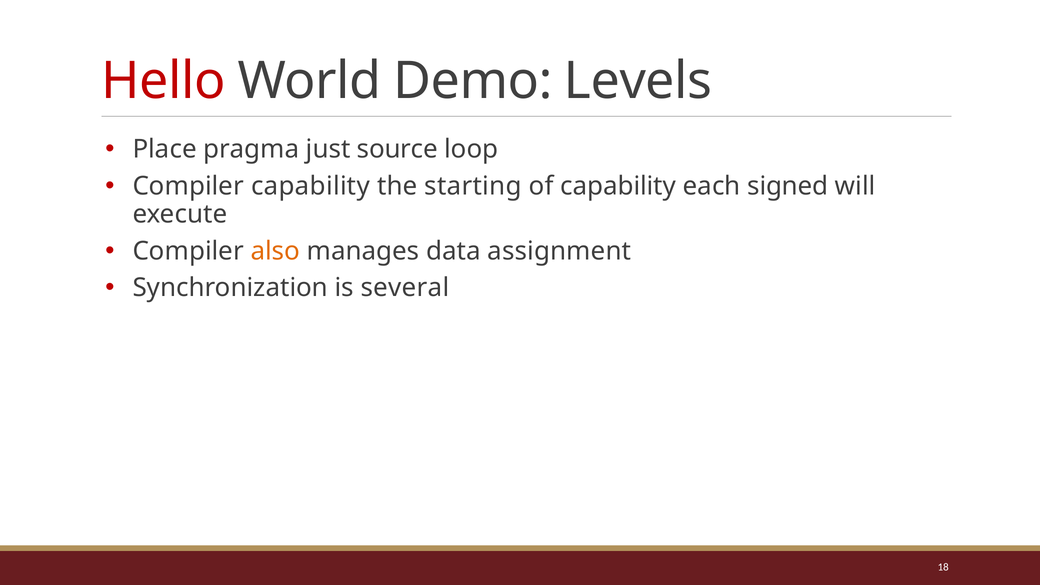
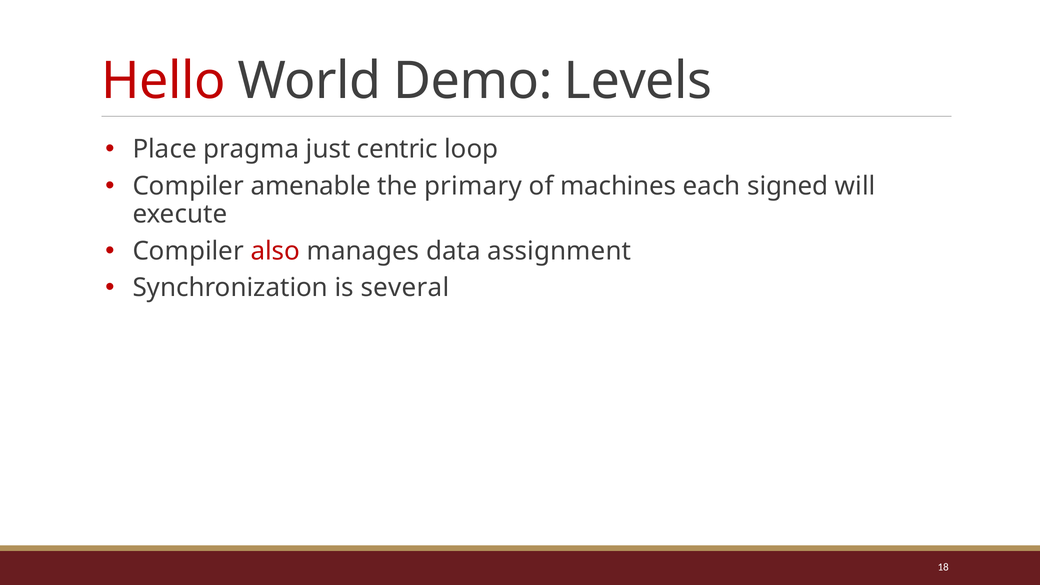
source: source -> centric (397, 149)
Compiler capability: capability -> amenable (311, 186)
starting: starting -> primary (473, 186)
of capability: capability -> machines (618, 186)
also colour: orange -> red (275, 251)
